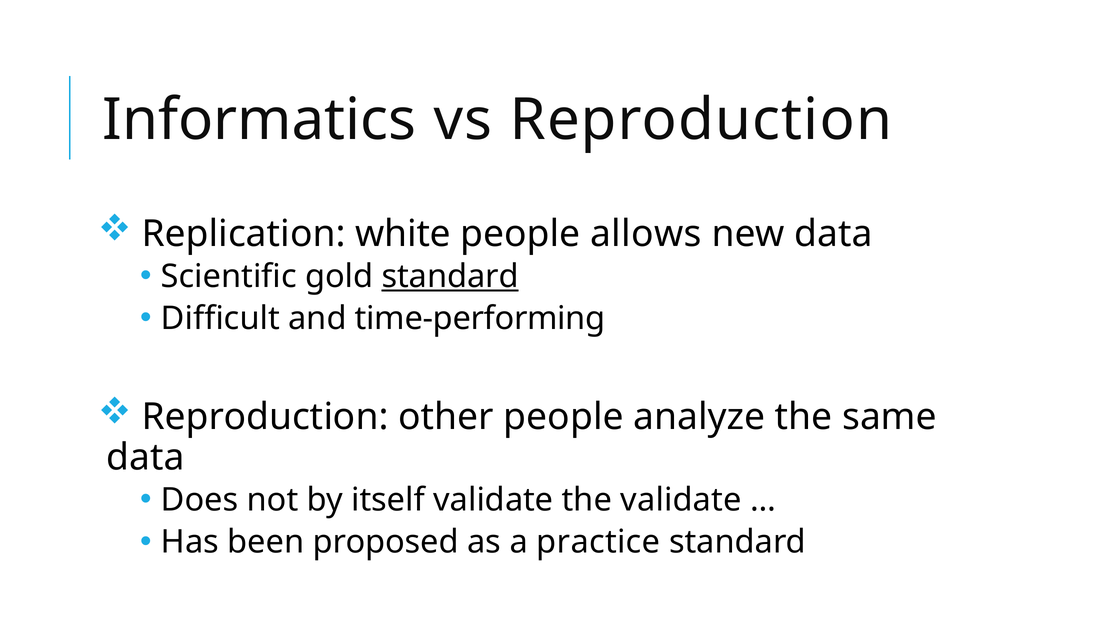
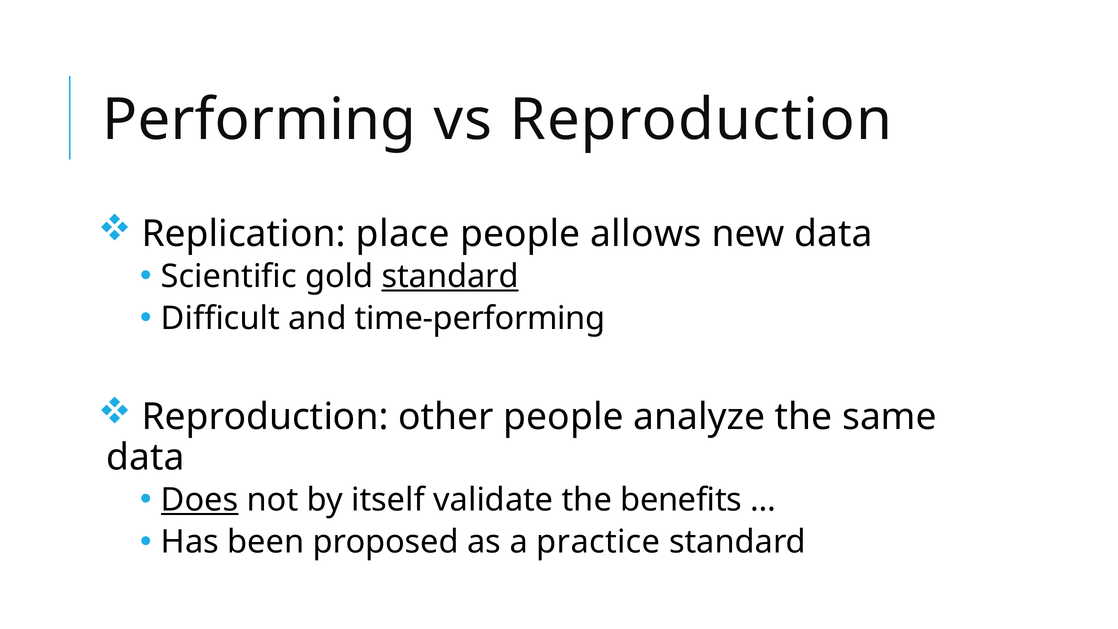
Informatics: Informatics -> Performing (259, 120)
white: white -> place (403, 234)
Does underline: none -> present (200, 500)
the validate: validate -> benefits (681, 500)
